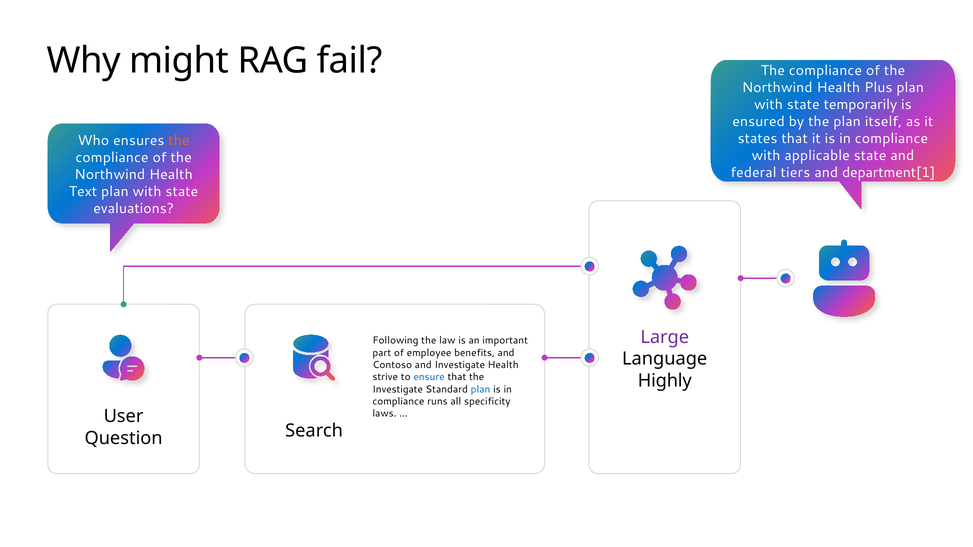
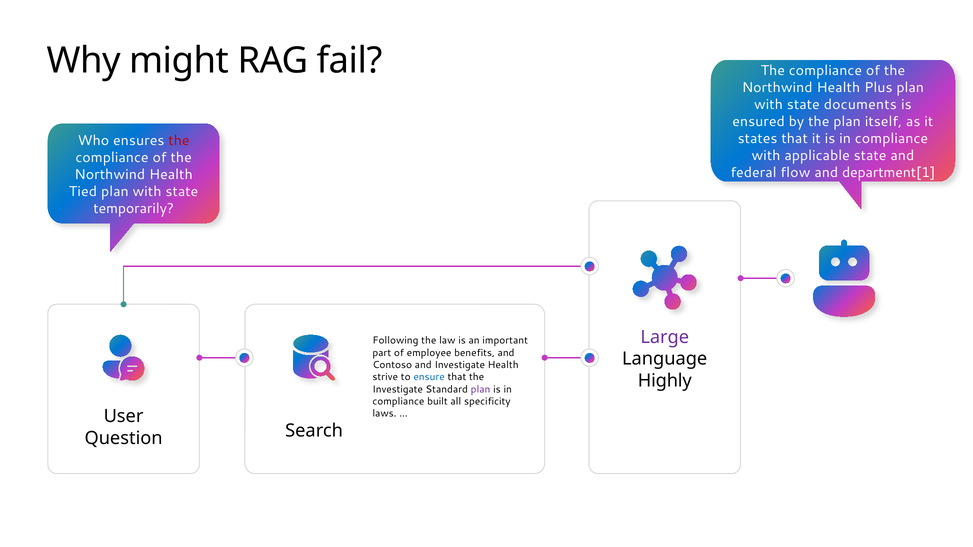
temporarily: temporarily -> documents (860, 105)
the colour: orange -> red (179, 140)
tiers: tiers -> flow (795, 173)
Text: Text -> Tied (83, 192)
evaluations: evaluations -> temporarily (134, 209)
plan colour: blue -> purple (481, 389)
runs: runs -> built (437, 402)
